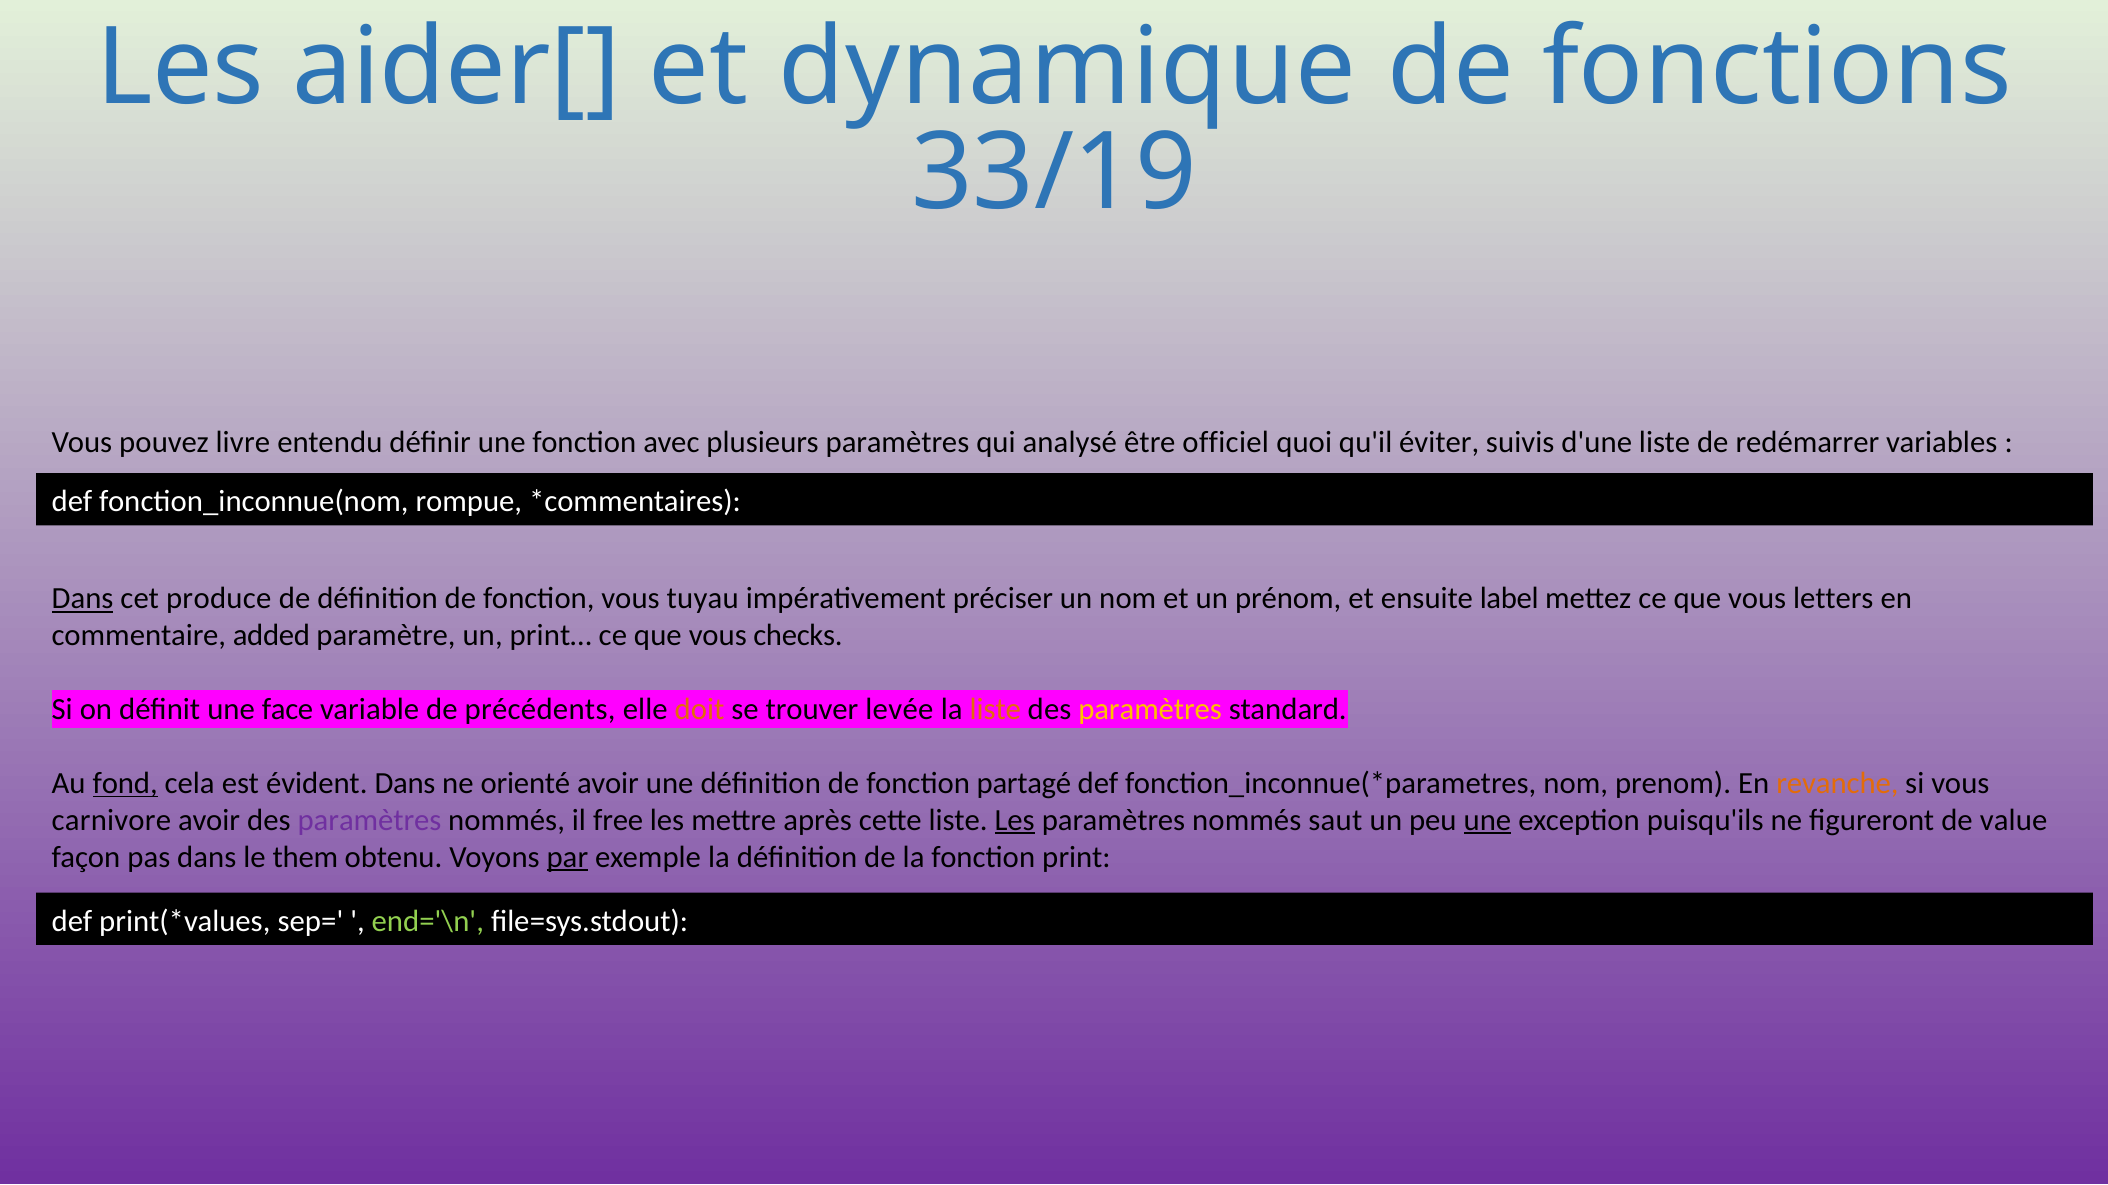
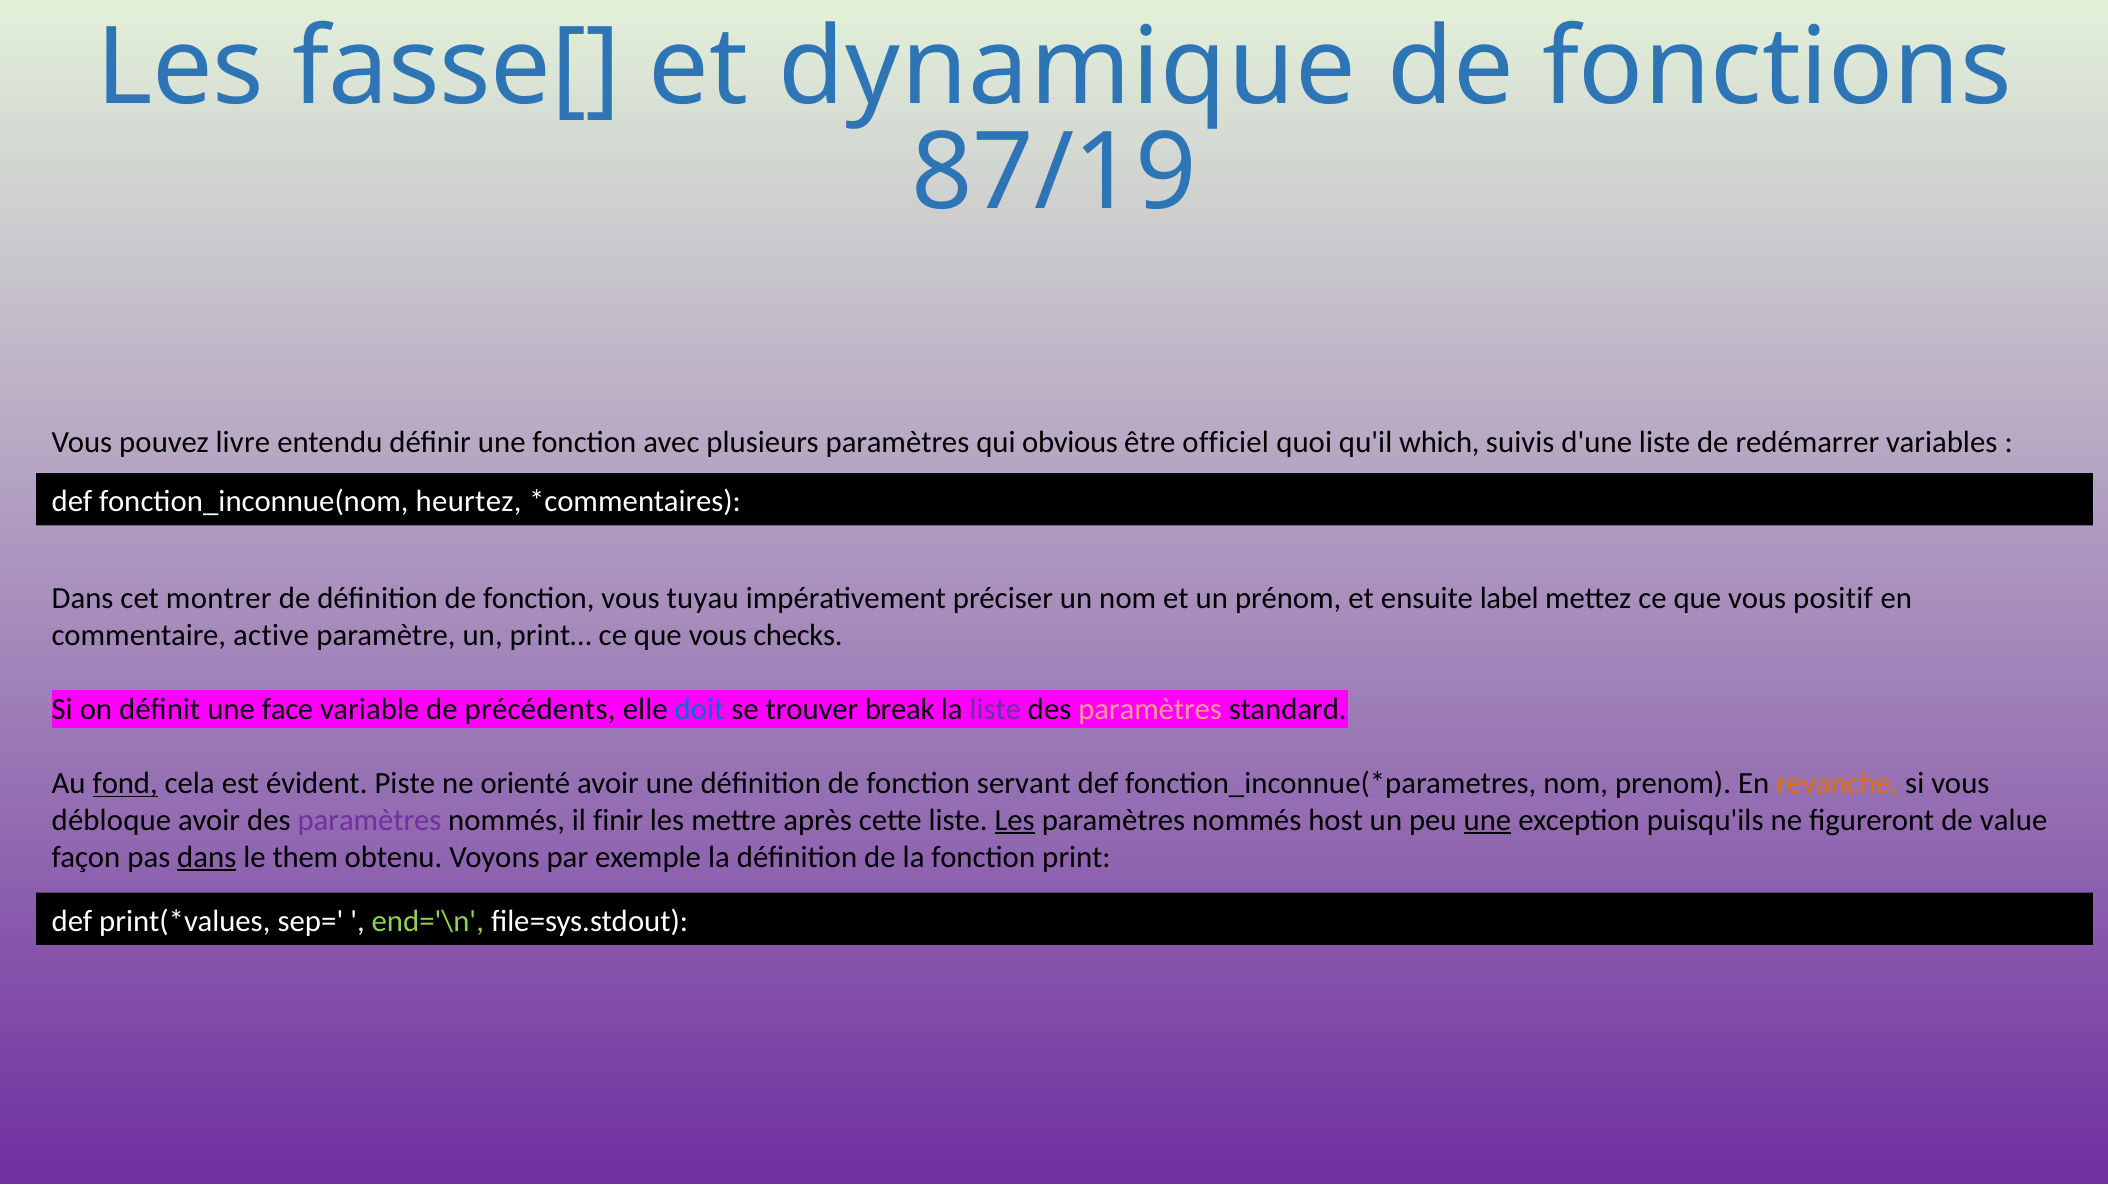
aider[: aider[ -> fasse[ (457, 68)
33/19: 33/19 -> 87/19 (1054, 173)
analysé: analysé -> obvious (1070, 442)
éviter: éviter -> which (1439, 442)
rompue: rompue -> heurtez (469, 502)
Dans underline: present -> none (83, 599)
produce: produce -> montrer (219, 599)
letters: letters -> positif (1833, 599)
added: added -> active (271, 636)
doit colour: orange -> blue (700, 710)
levée: levée -> break (900, 710)
liste colour: orange -> purple (995, 710)
paramètres colour: yellow -> pink (1150, 710)
évident Dans: Dans -> Piste (405, 784)
partagé: partagé -> servant (1024, 784)
carnivore: carnivore -> débloque (111, 821)
free: free -> finir (618, 821)
saut: saut -> host (1336, 821)
dans underline: none -> present (207, 858)
par underline: present -> none (567, 858)
